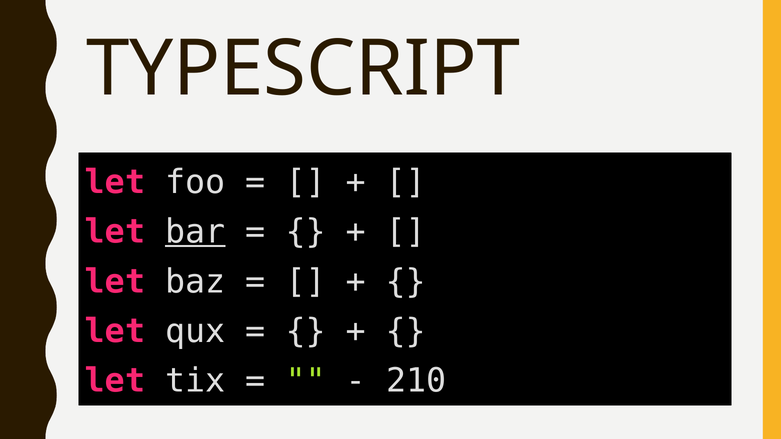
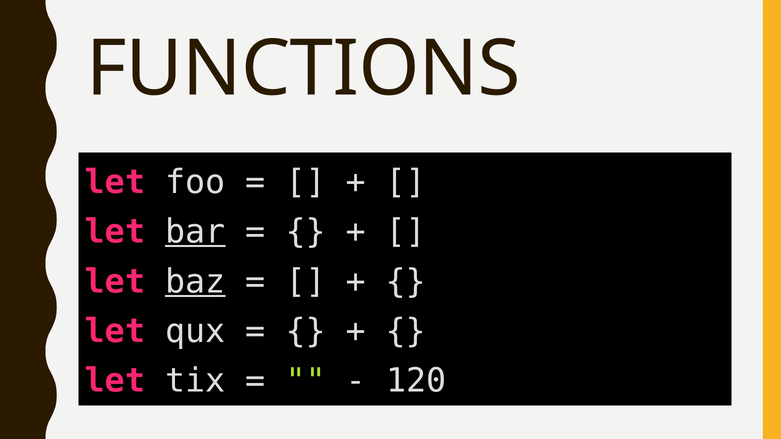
TYPESCRIPT: TYPESCRIPT -> FUNCTIONS (303, 69)
baz underline: none -> present (195, 282)
210: 210 -> 120 (416, 381)
